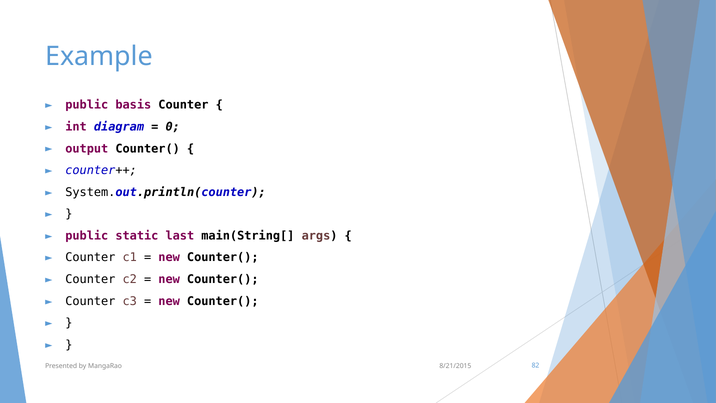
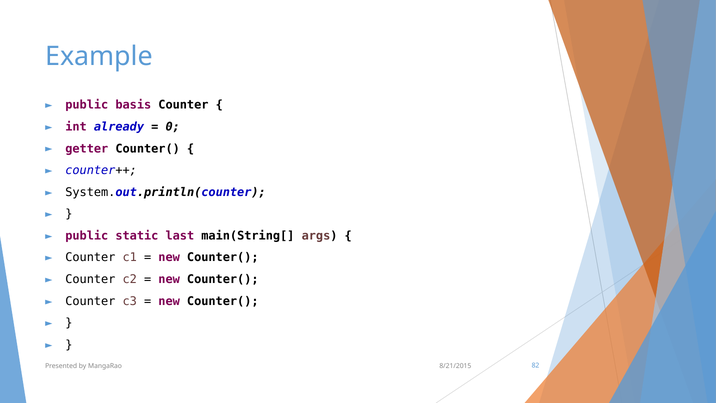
diagram: diagram -> already (119, 127)
output: output -> getter (87, 148)
